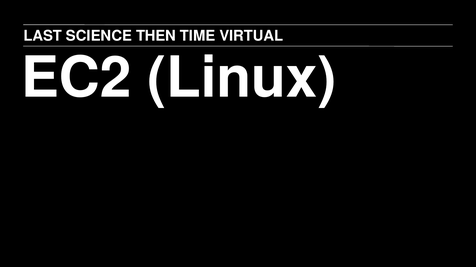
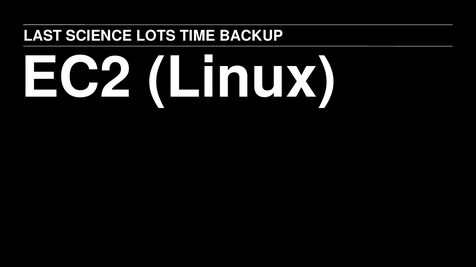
THEN: THEN -> LOTS (156, 36)
VIRTUAL: VIRTUAL -> BACKUP (251, 36)
